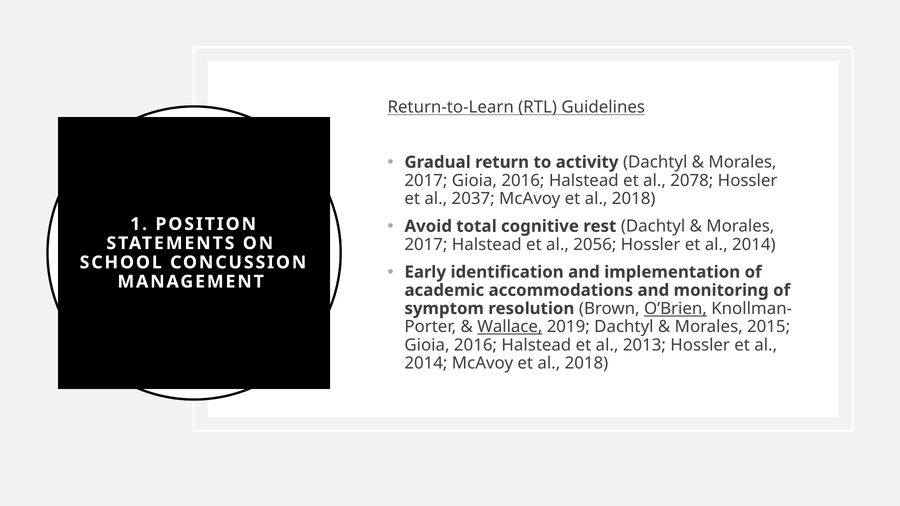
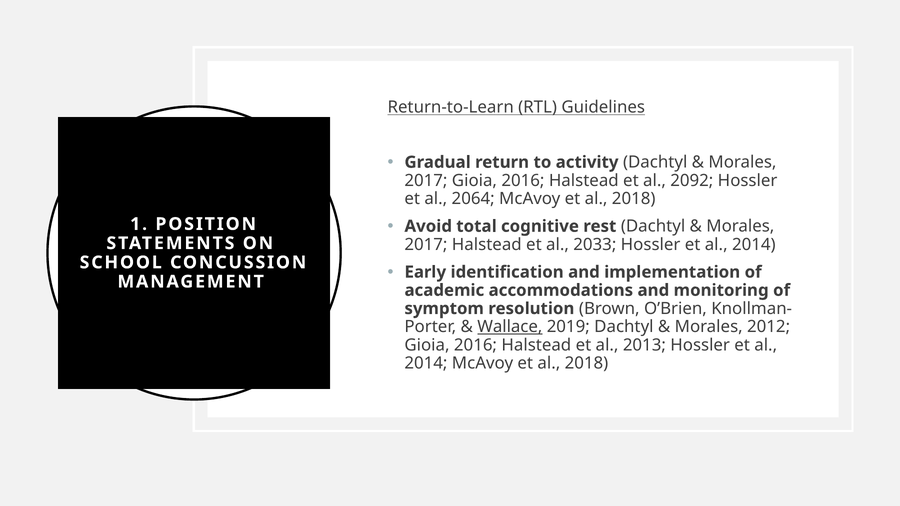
2078: 2078 -> 2092 (692, 181)
2037: 2037 -> 2064 (473, 199)
2056: 2056 -> 2033 (595, 245)
O’Brien underline: present -> none (675, 309)
2015: 2015 -> 2012 (769, 327)
